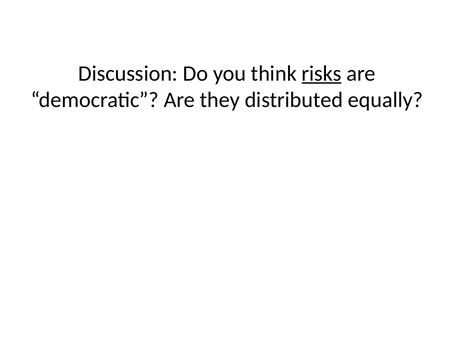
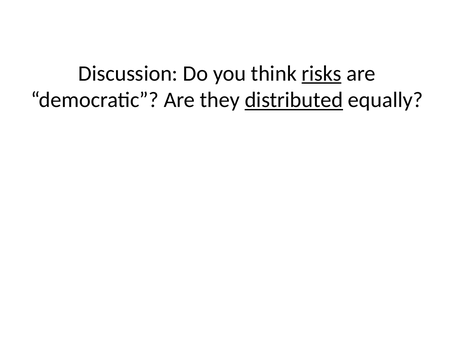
distributed underline: none -> present (294, 100)
